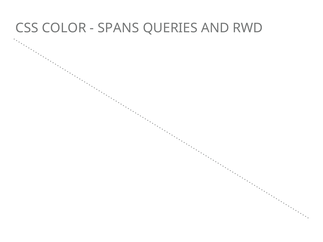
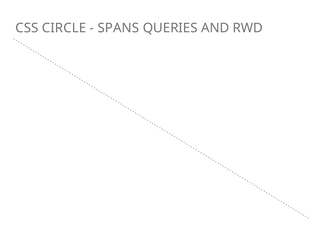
COLOR: COLOR -> CIRCLE (64, 28)
